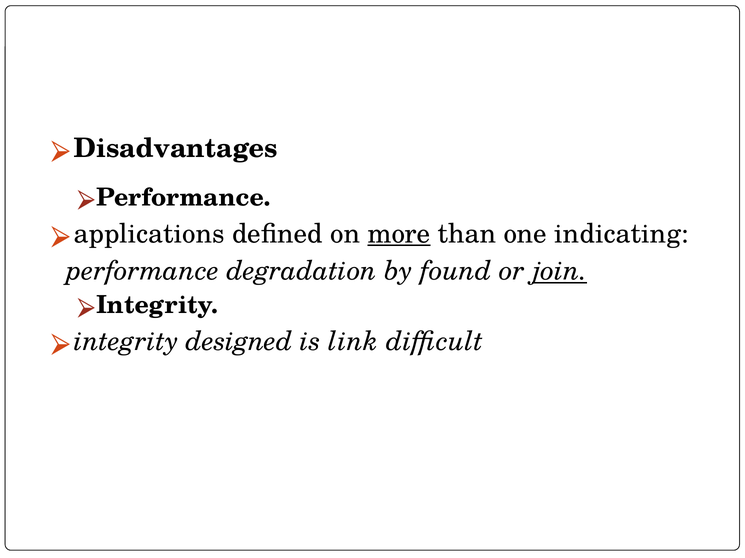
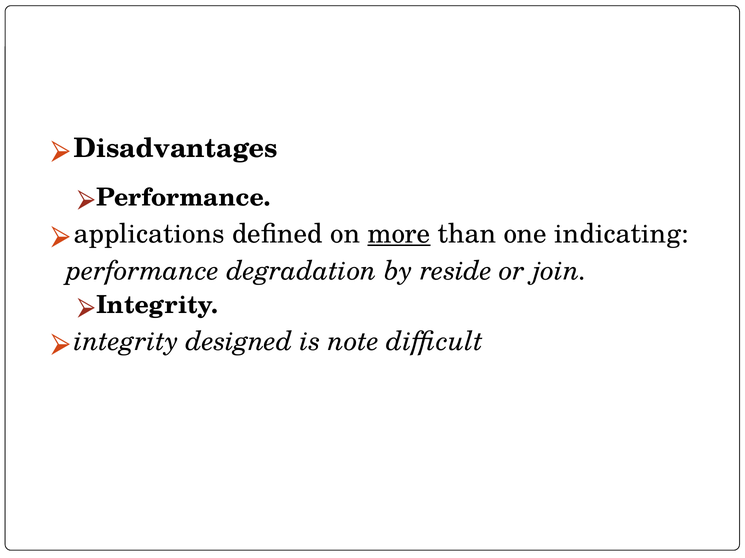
found: found -> reside (456, 271)
join underline: present -> none (560, 271)
link: link -> note (354, 342)
